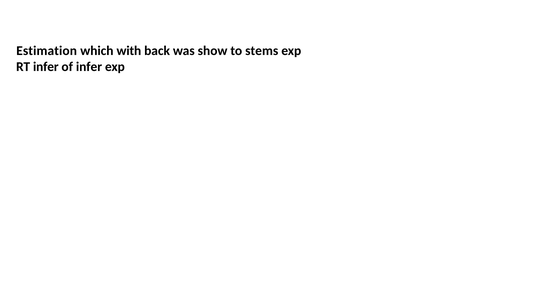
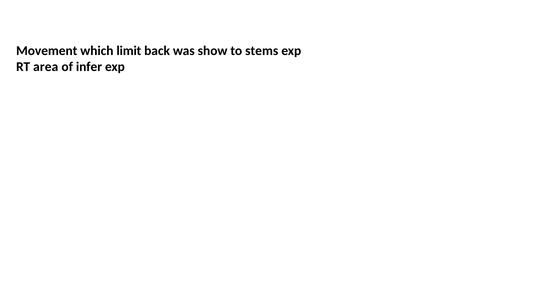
Estimation: Estimation -> Movement (47, 51)
with: with -> limit (129, 51)
RT infer: infer -> area (46, 67)
